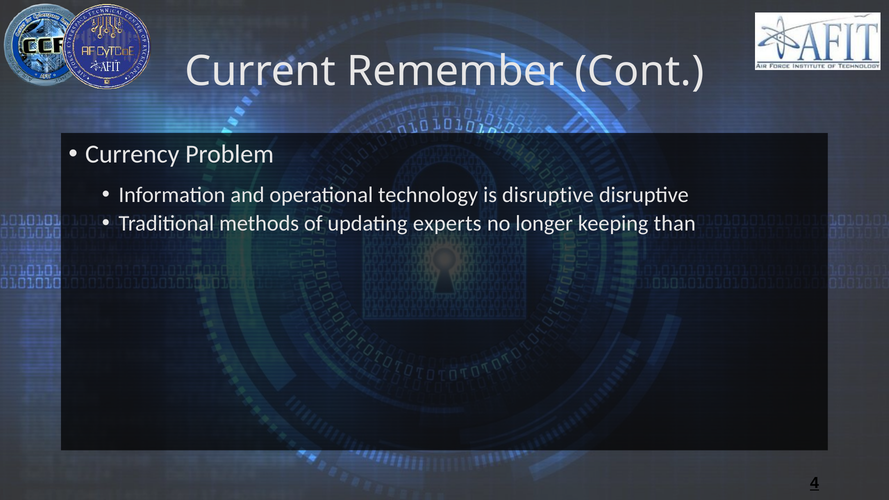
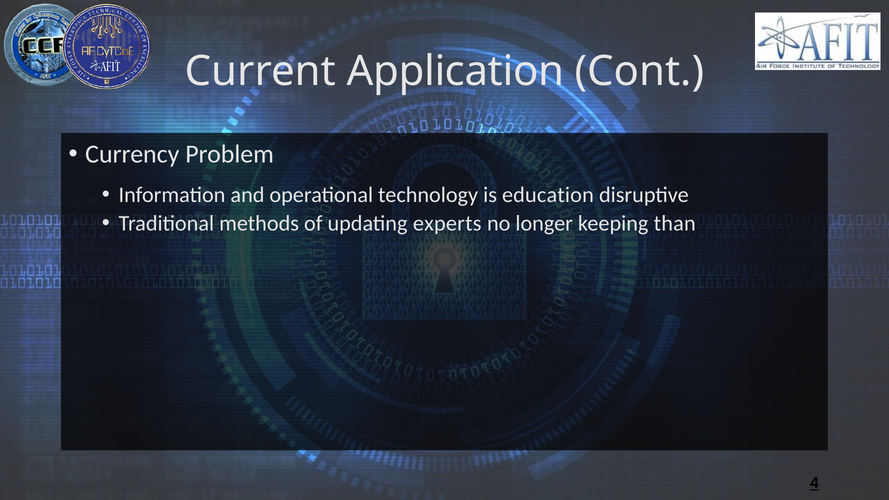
Remember: Remember -> Application (455, 71)
is disruptive: disruptive -> education (548, 195)
